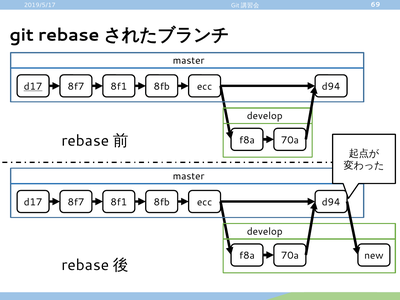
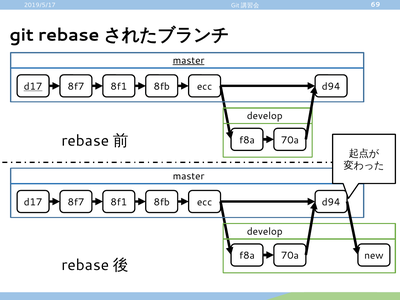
master underline: none -> present (189, 60)
